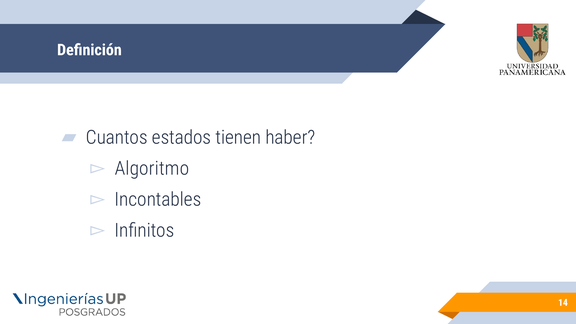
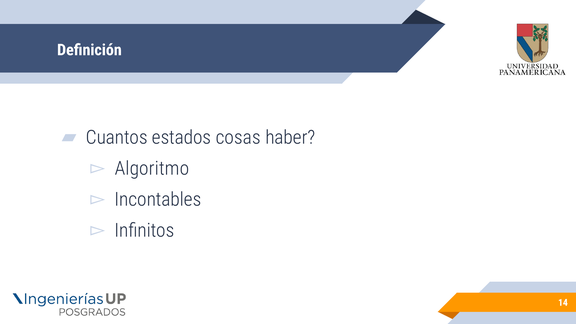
tienen: tienen -> cosas (238, 137)
